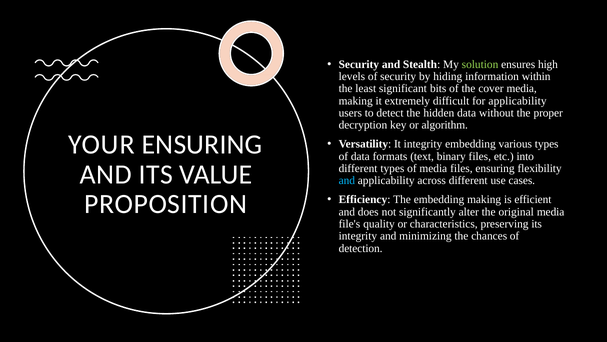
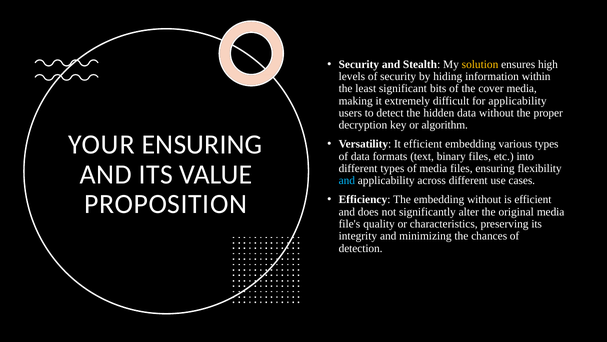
solution colour: light green -> yellow (480, 64)
It integrity: integrity -> efficient (423, 144)
embedding making: making -> without (484, 199)
